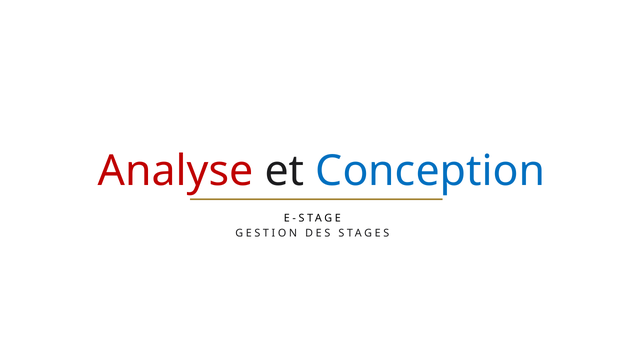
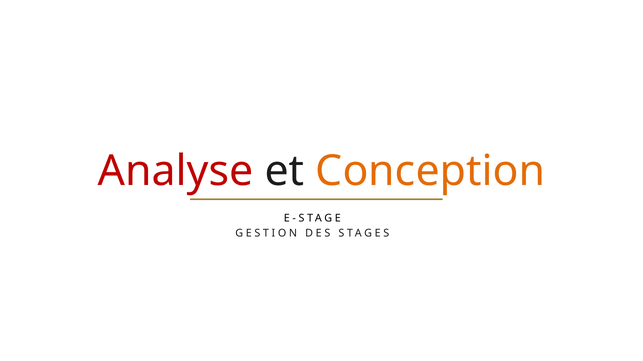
Conception colour: blue -> orange (430, 172)
